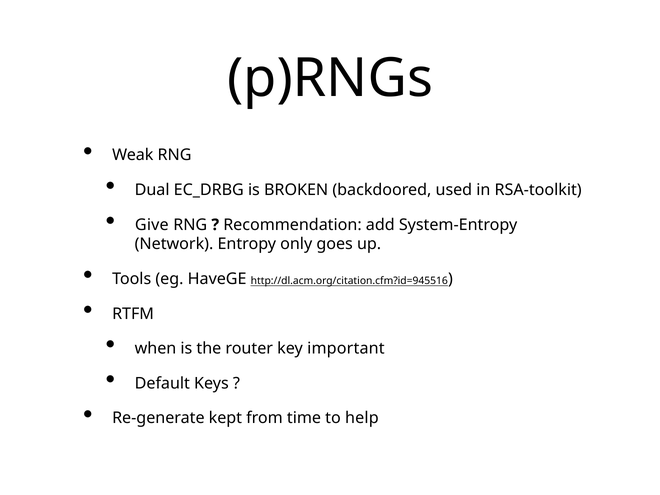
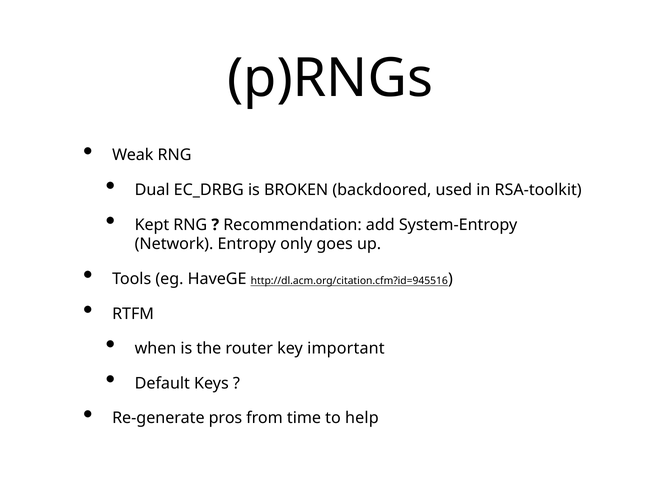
Give: Give -> Kept (152, 225)
kept: kept -> pros (225, 418)
